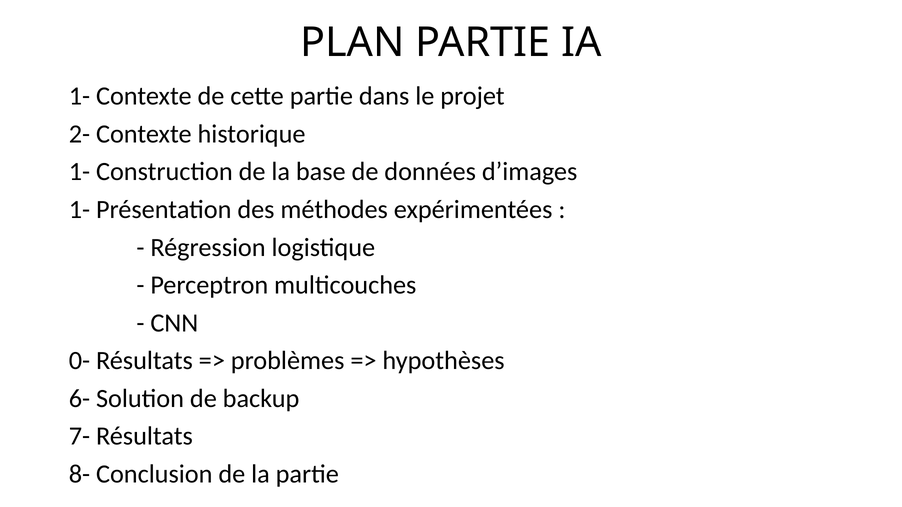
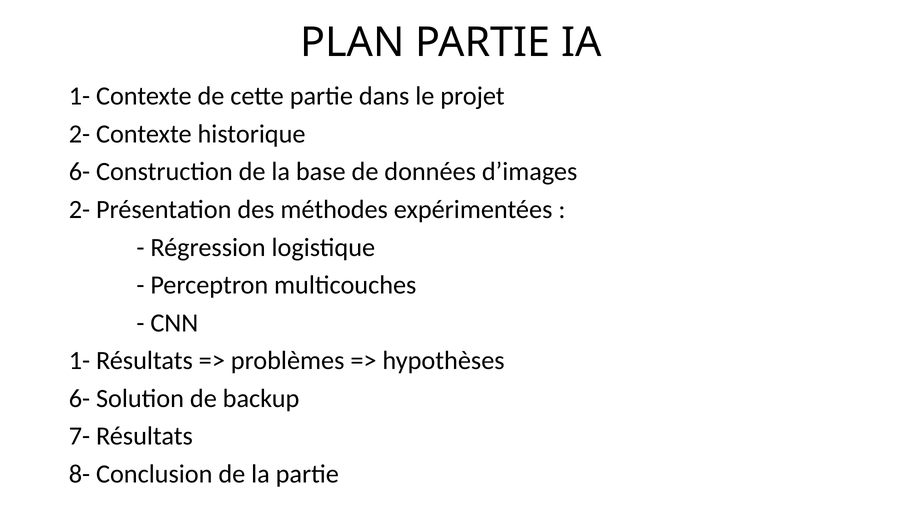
1-: 1- -> 6- (79, 172)
1-: 1- -> 2- (79, 210)
0-: 0- -> 1- (79, 361)
